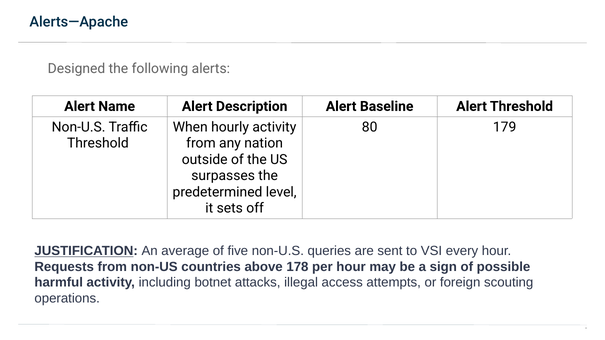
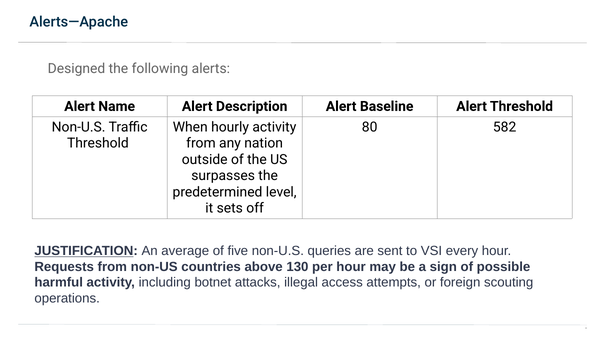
179: 179 -> 582 (505, 127)
178: 178 -> 130 (297, 267)
